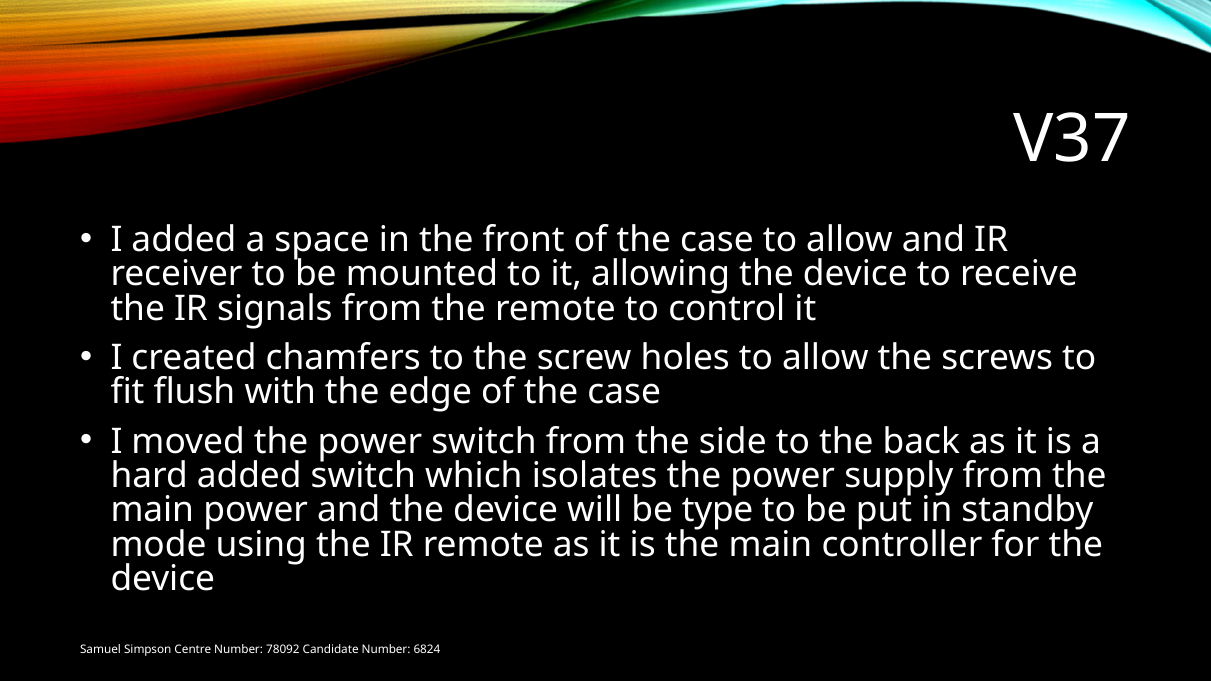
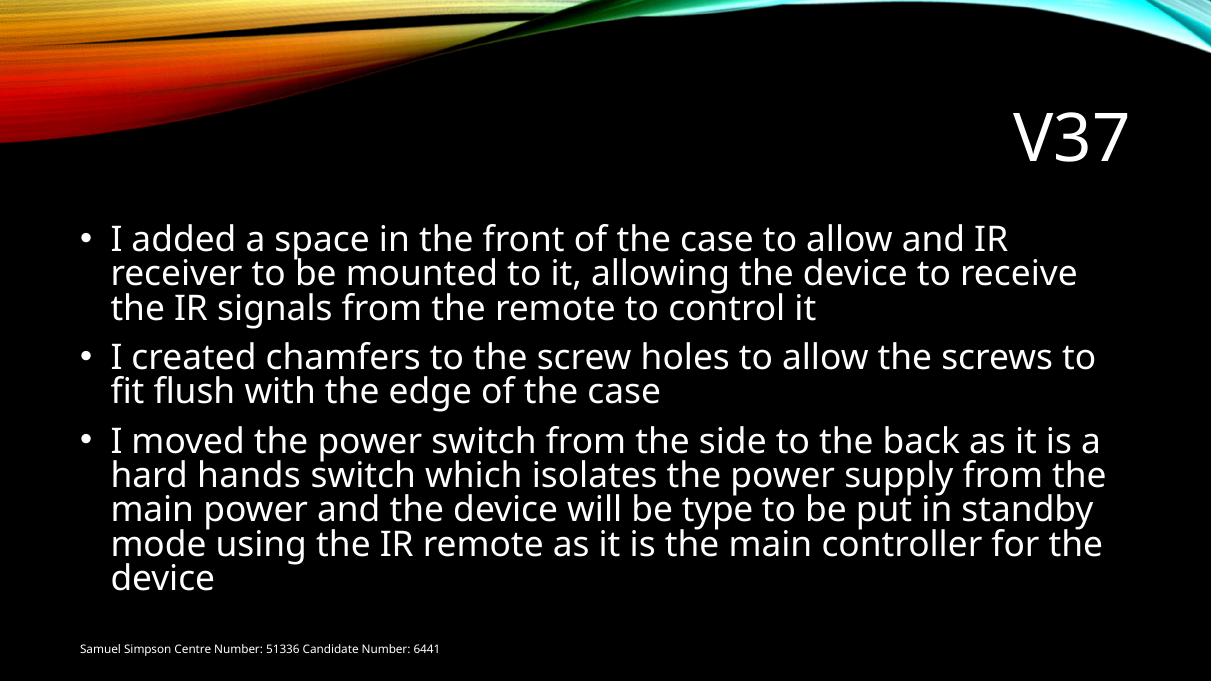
hard added: added -> hands (249, 476)
78092: 78092 -> 51336 (283, 649)
6824: 6824 -> 6441 (427, 649)
